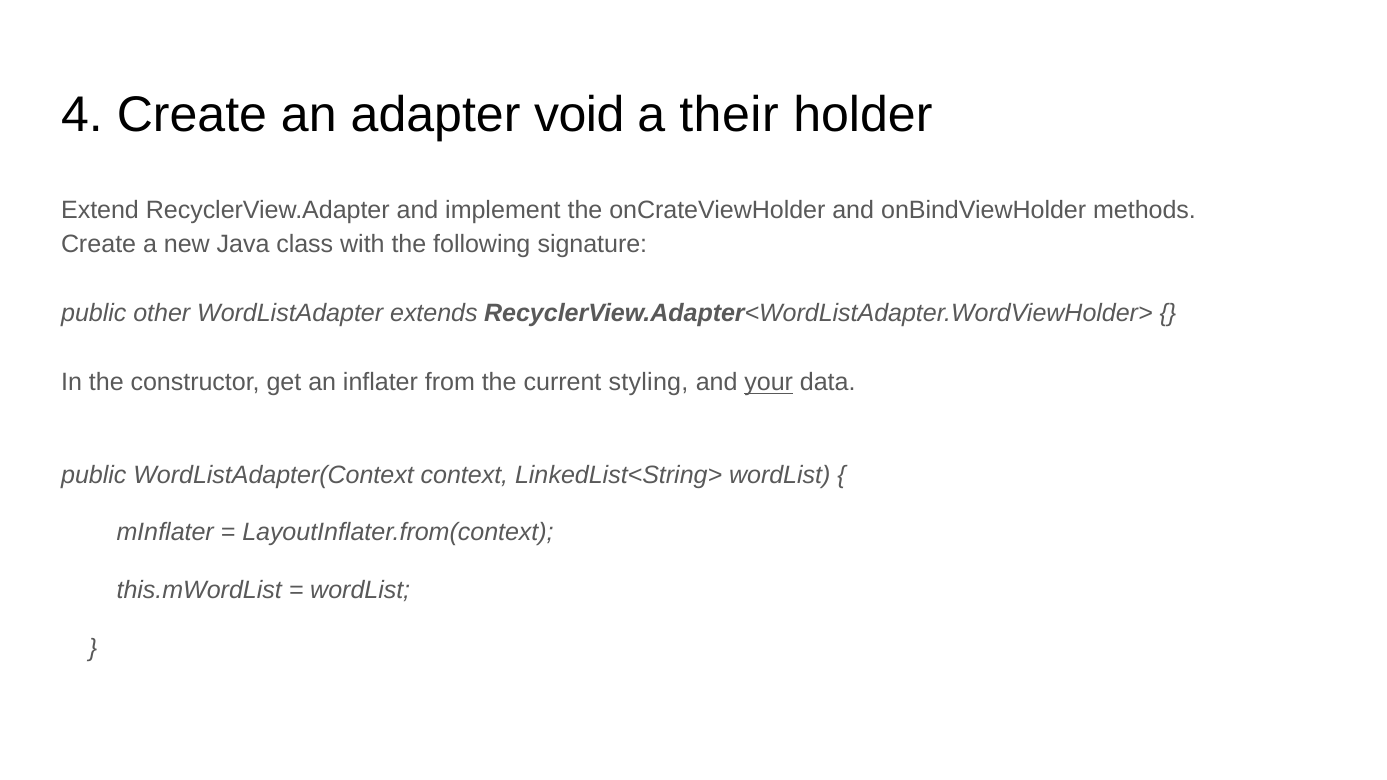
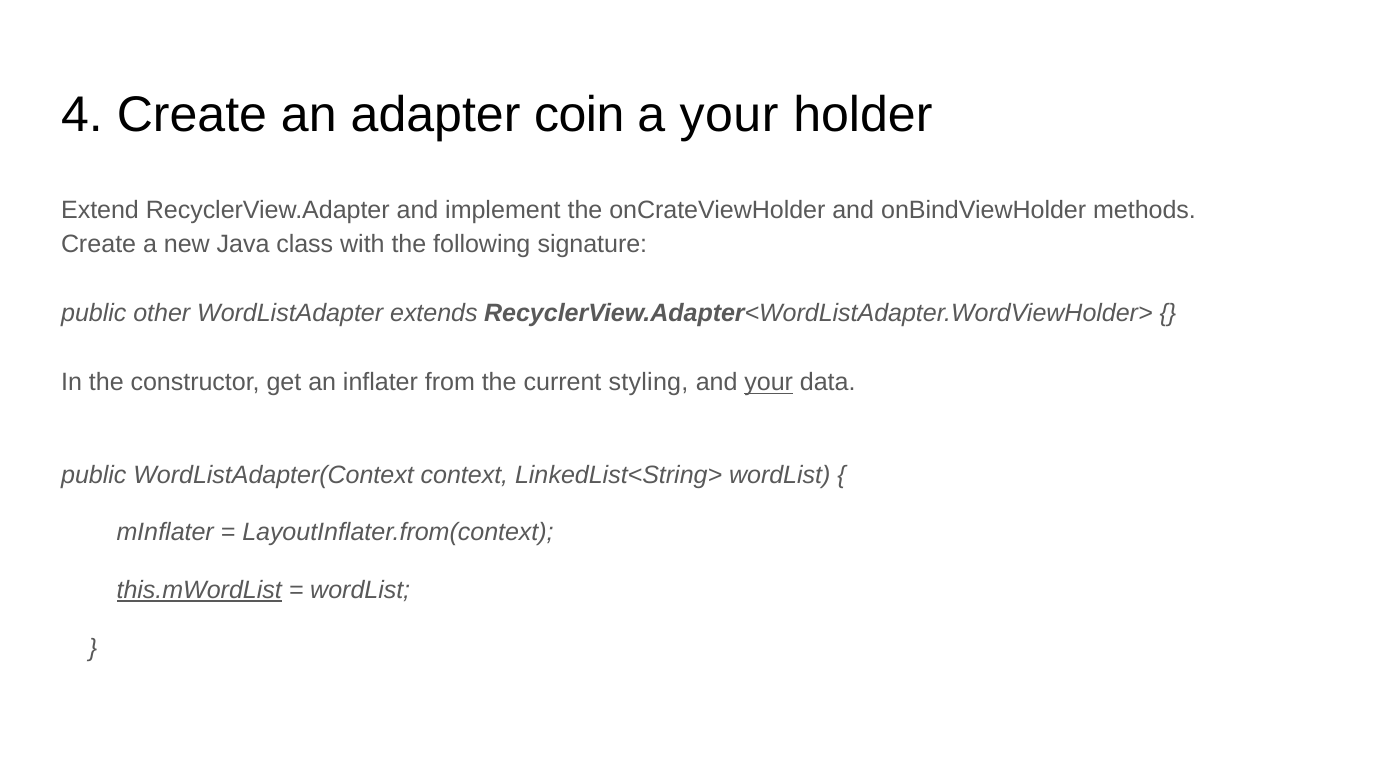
void: void -> coin (579, 115)
a their: their -> your (729, 115)
this.mWordList underline: none -> present (199, 590)
